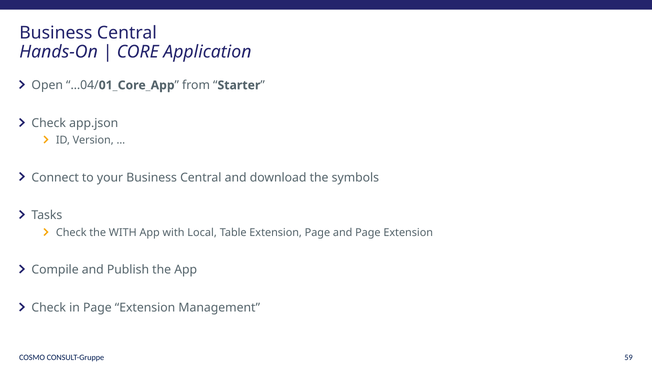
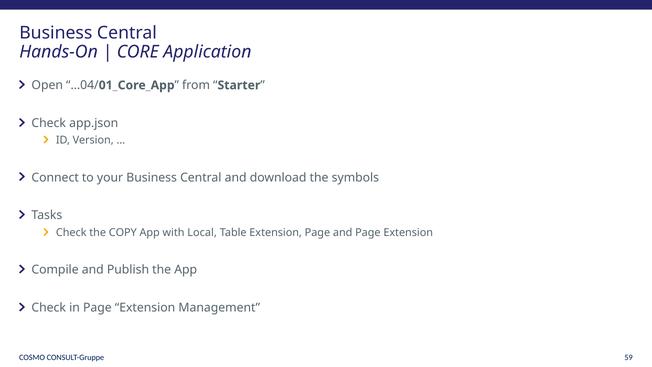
the WITH: WITH -> COPY (123, 232)
